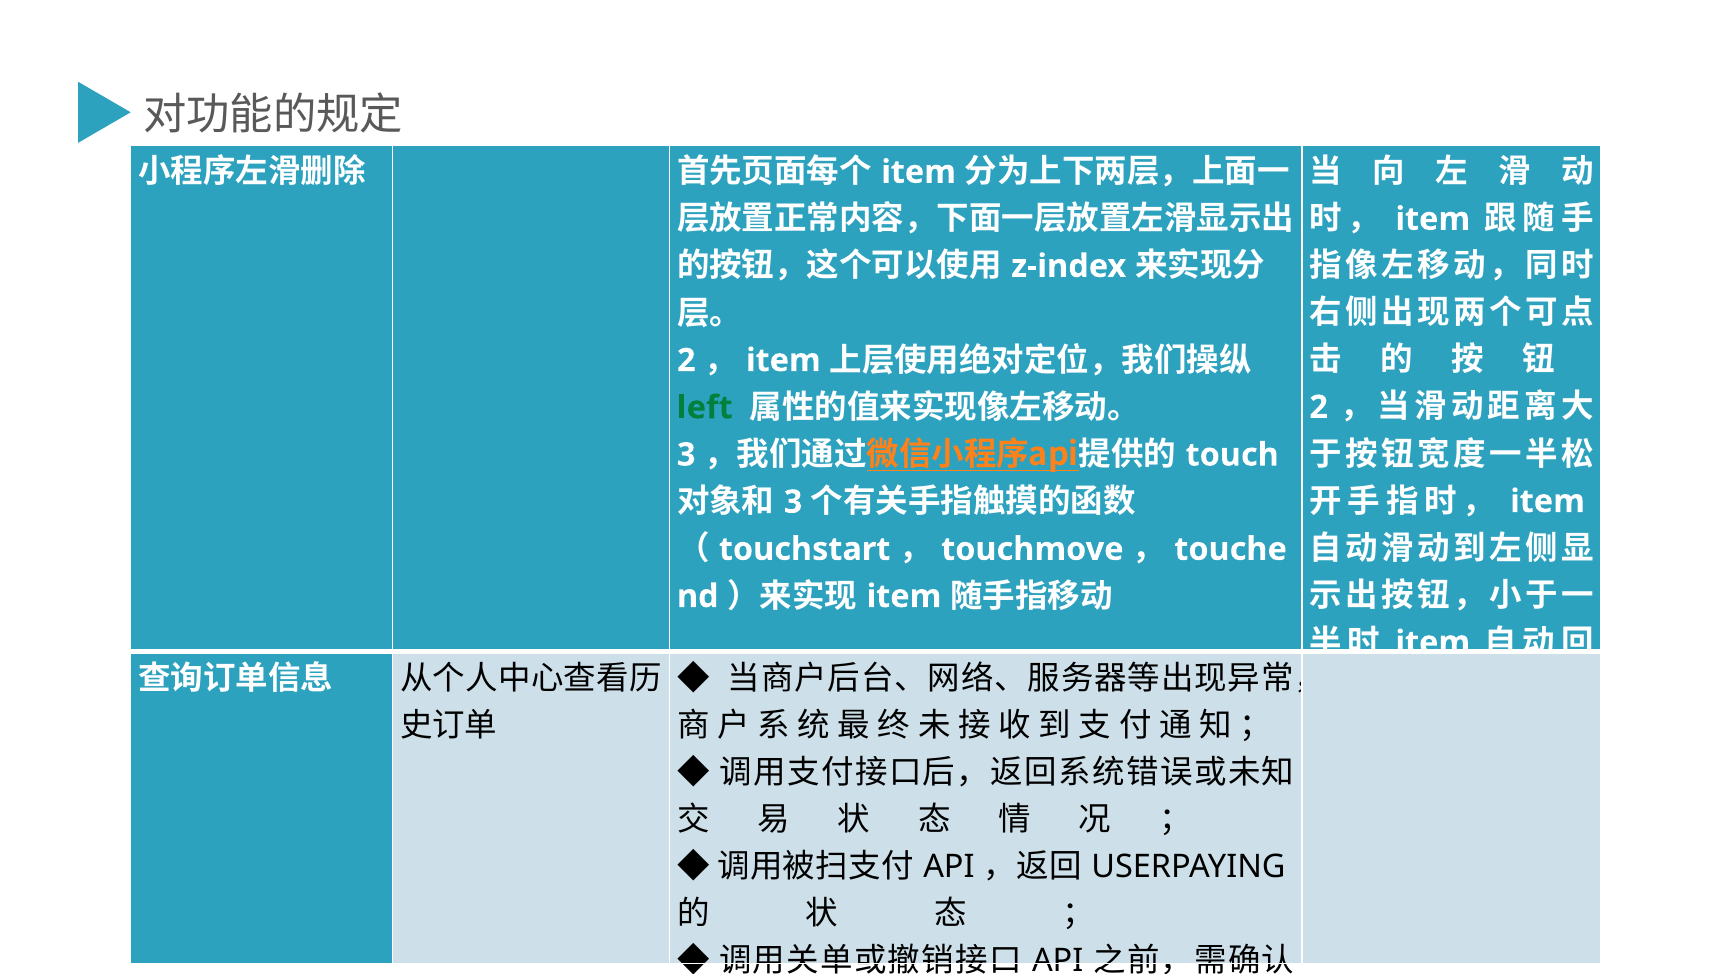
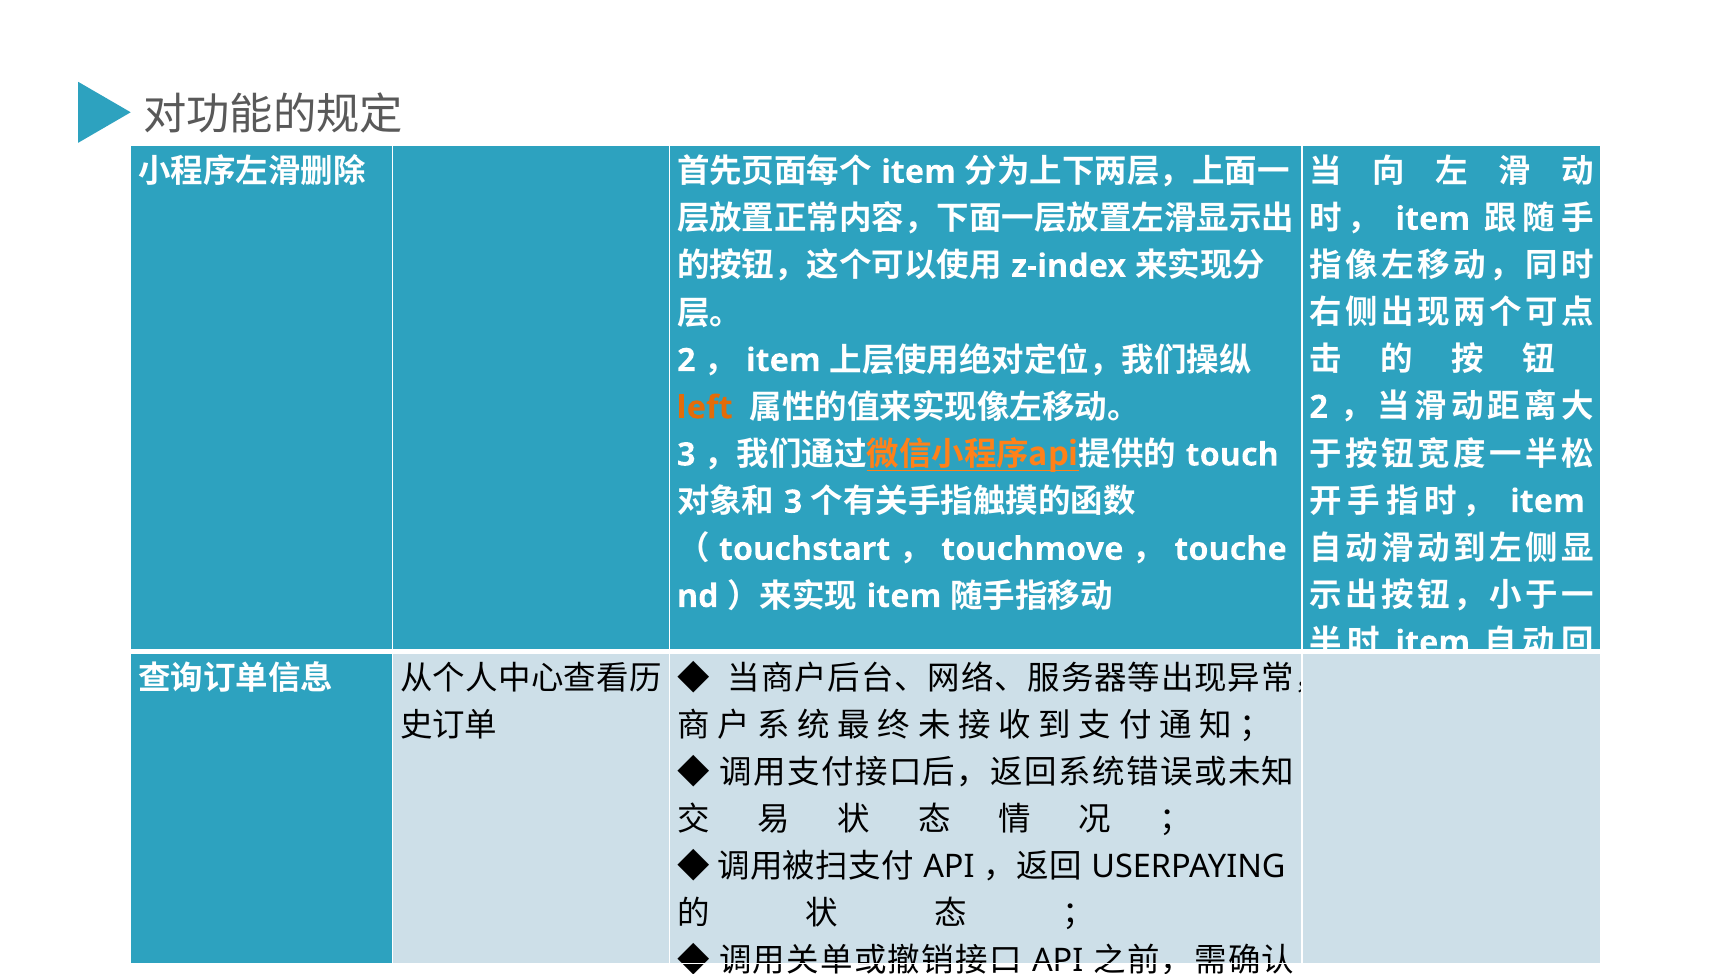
left colour: green -> orange (705, 408)
